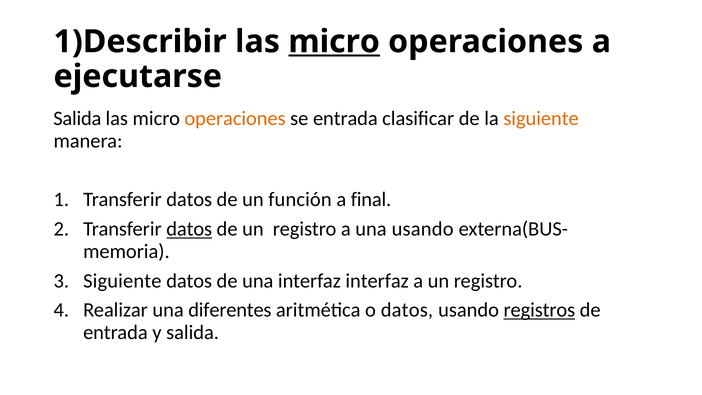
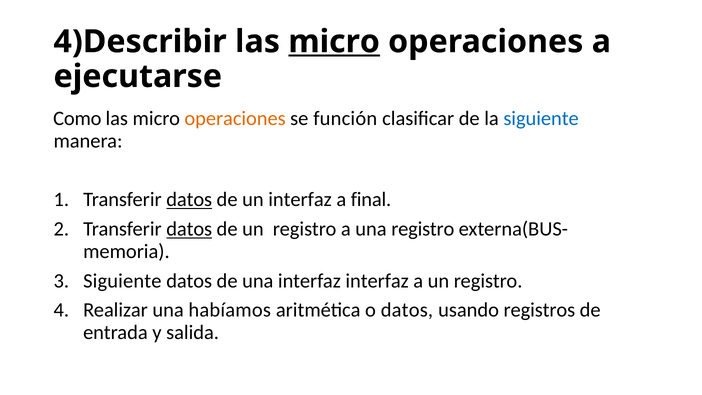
1)Describir: 1)Describir -> 4)Describir (140, 42)
Salida: Salida -> Como (77, 119)
se entrada: entrada -> función (345, 119)
siguiente colour: orange -> blue (541, 119)
datos underline: none -> present (189, 200)
un función: función -> interfaz (300, 200)
una usando: usando -> registro (423, 229)
diferentes: diferentes -> habíamos (230, 310)
registros underline: present -> none (539, 310)
